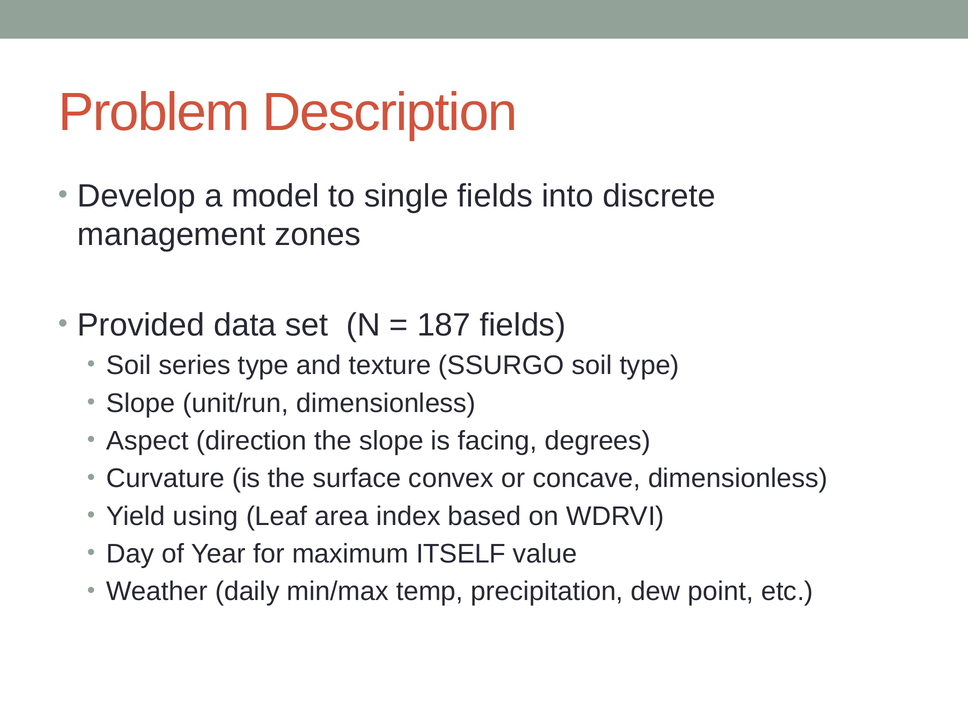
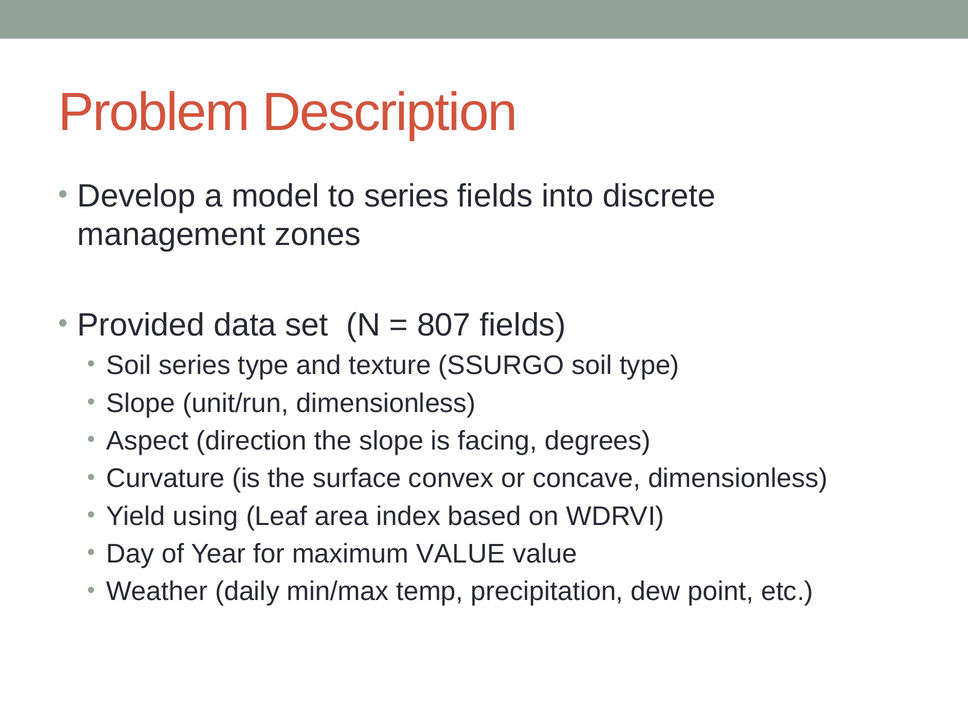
to single: single -> series (407, 196)
187: 187 -> 807 (444, 325)
maximum ITSELF: ITSELF -> VALUE (461, 554)
